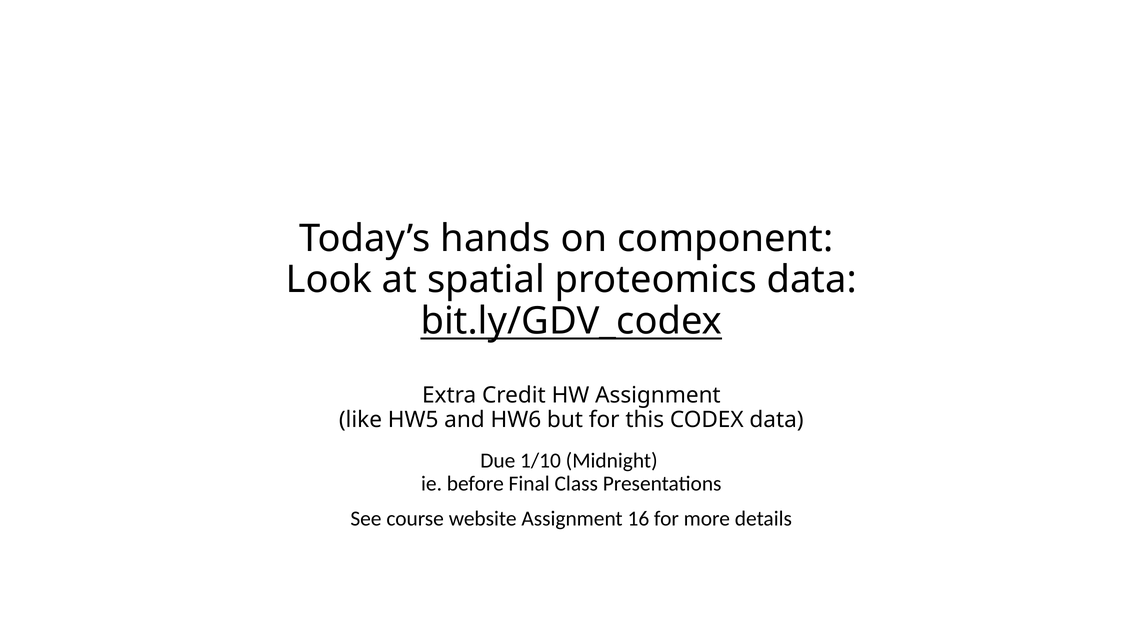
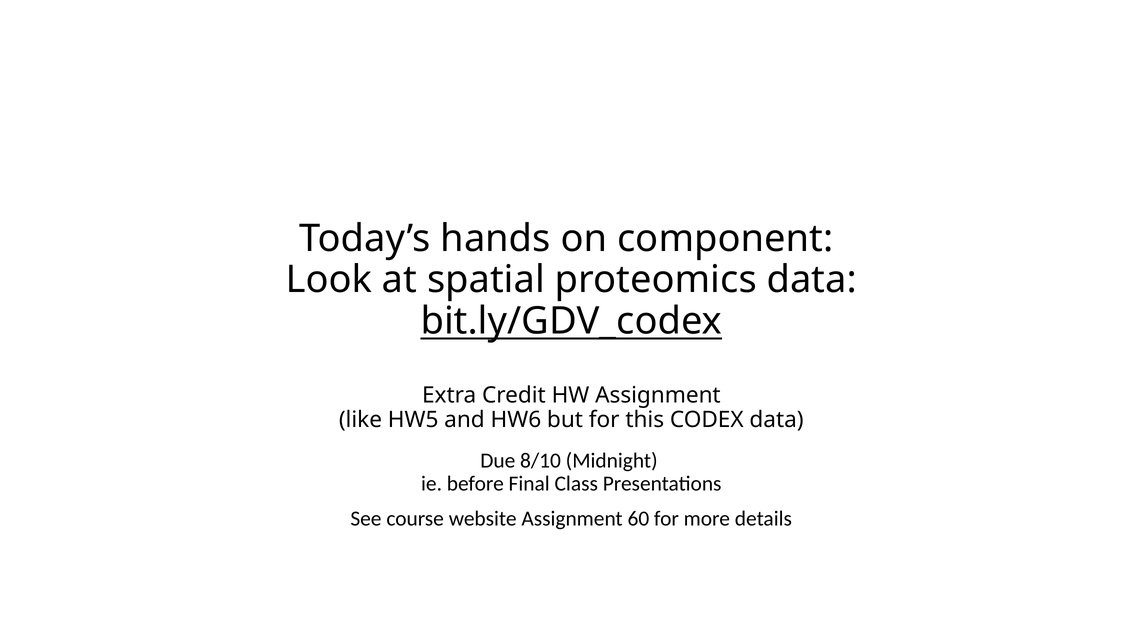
1/10: 1/10 -> 8/10 (541, 461)
16: 16 -> 60 (638, 519)
